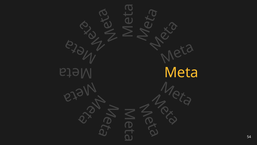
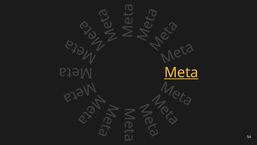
Meta underline: none -> present (181, 72)
